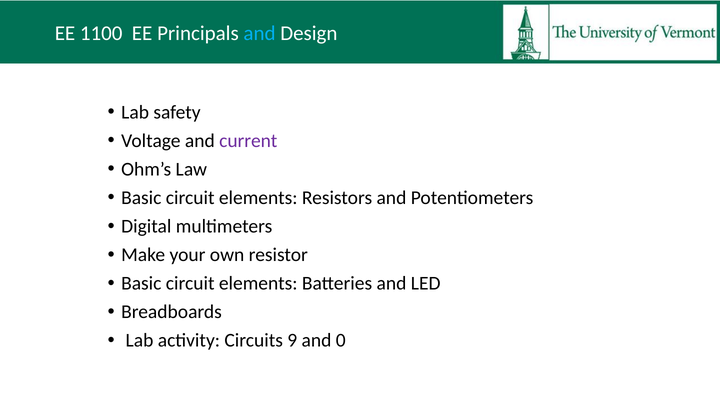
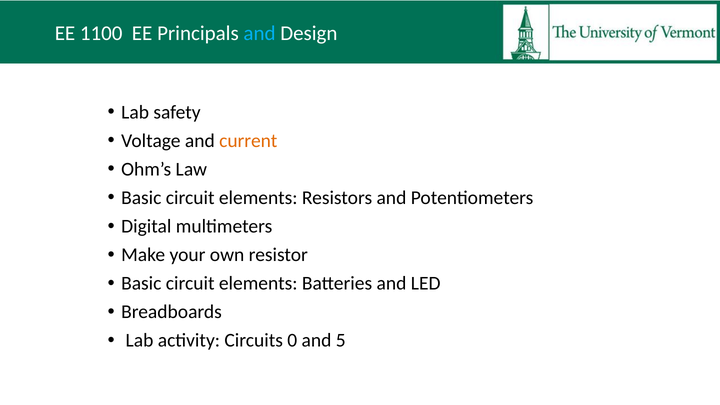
current colour: purple -> orange (248, 141)
9: 9 -> 0 (292, 341)
0: 0 -> 5 (341, 341)
